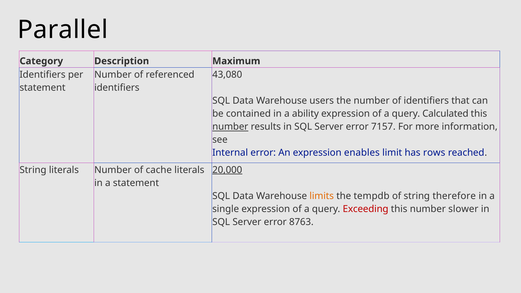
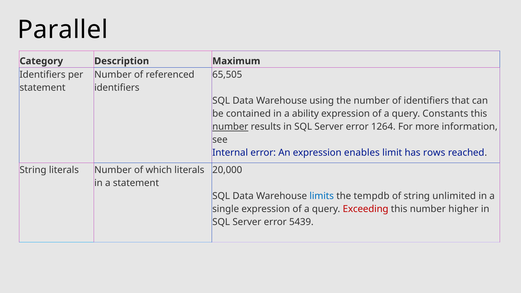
43,080: 43,080 -> 65,505 (227, 75)
users: users -> using (322, 101)
Calculated: Calculated -> Constants (445, 114)
7157: 7157 -> 1264 (383, 127)
cache: cache -> which (159, 170)
20,000 underline: present -> none (227, 170)
limits colour: orange -> blue (322, 196)
therefore: therefore -> unlimited (454, 196)
slower: slower -> higher (463, 209)
8763: 8763 -> 5439 (301, 222)
